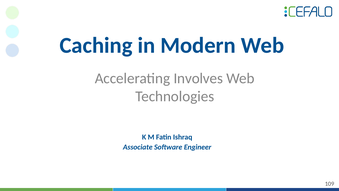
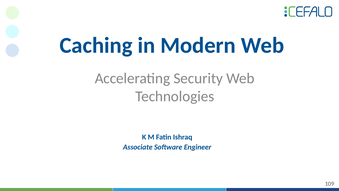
Involves: Involves -> Security (198, 78)
